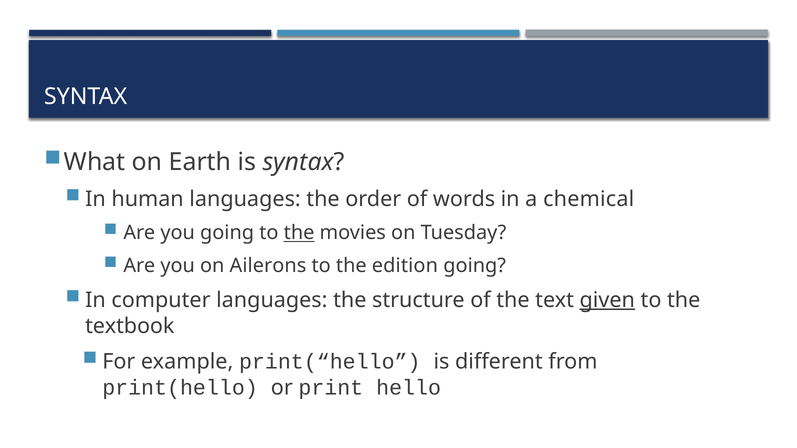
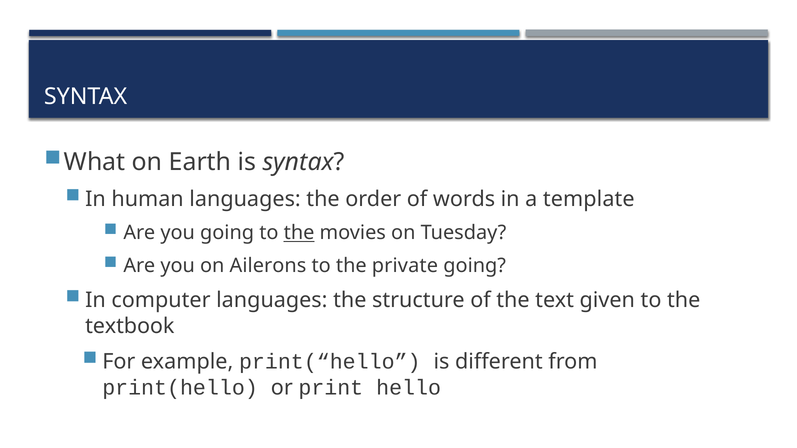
chemical: chemical -> template (589, 199)
edition: edition -> private (405, 266)
given underline: present -> none (607, 300)
